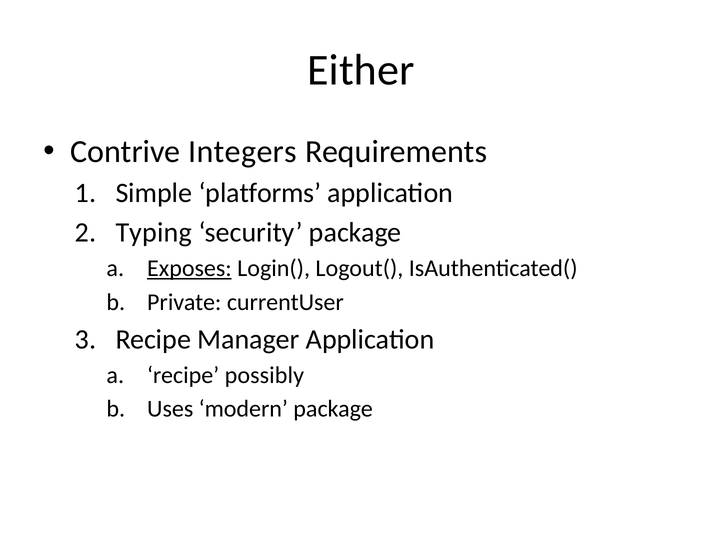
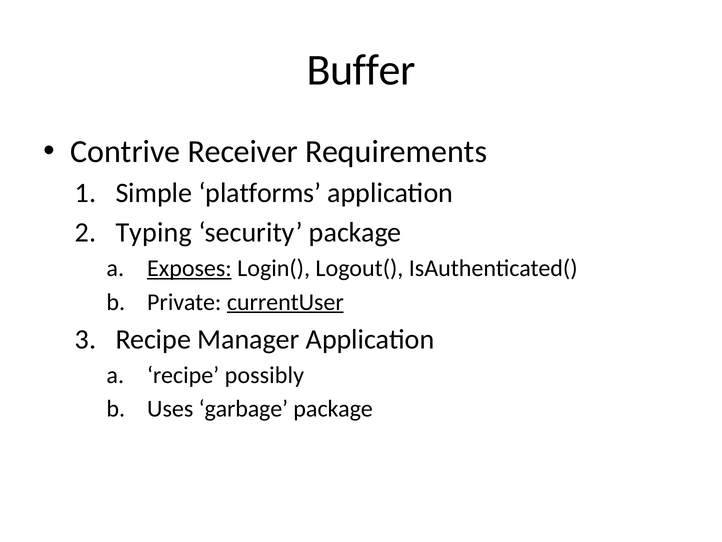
Either: Either -> Buffer (361, 70)
Integers: Integers -> Receiver (243, 151)
currentUser underline: none -> present (285, 302)
modern: modern -> garbage (243, 408)
